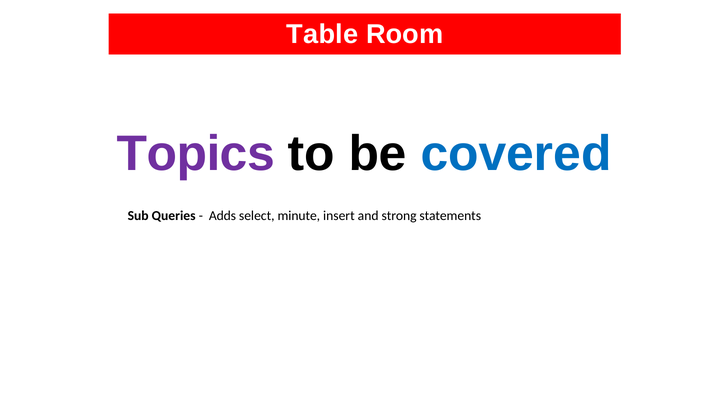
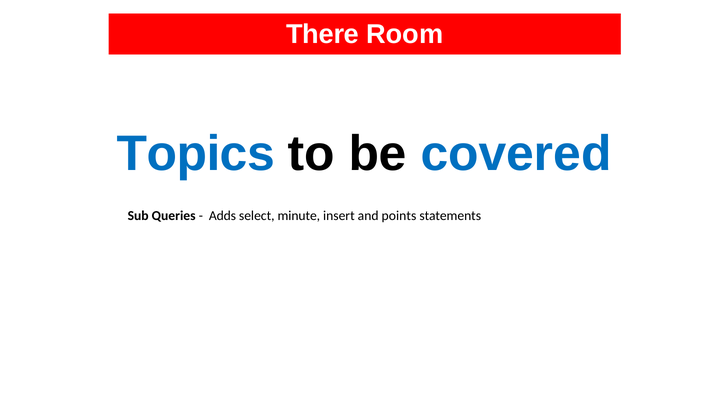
Table: Table -> There (323, 34)
Topics colour: purple -> blue (196, 154)
strong: strong -> points (399, 216)
